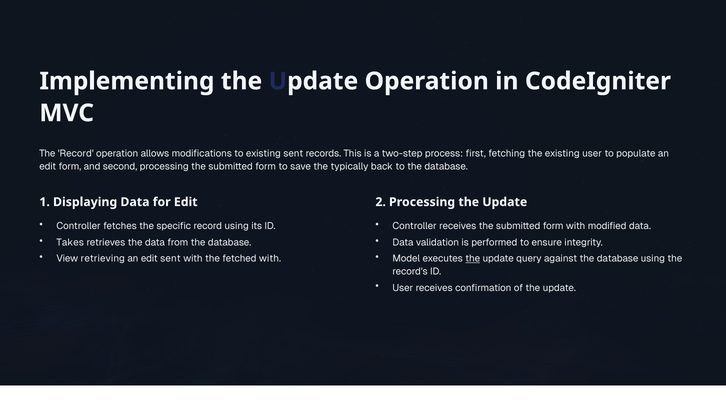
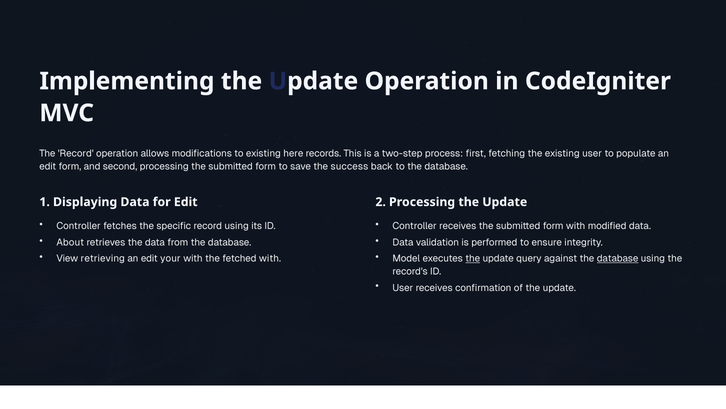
existing sent: sent -> here (293, 153)
typically: typically -> success (349, 166)
Takes: Takes -> About (70, 242)
edit sent: sent -> your (170, 258)
database underline: none -> present (618, 258)
